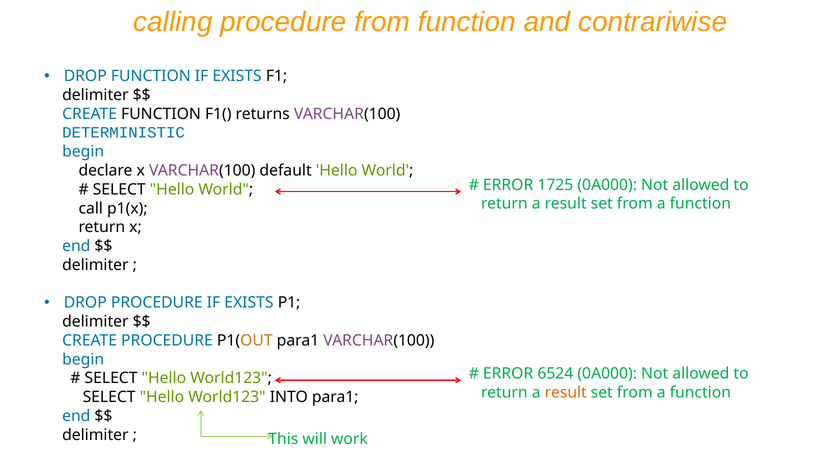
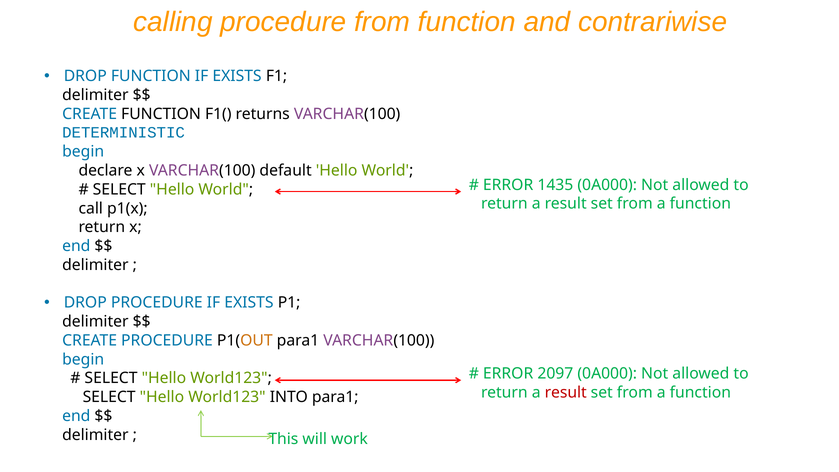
1725: 1725 -> 1435 (555, 185)
6524: 6524 -> 2097 (555, 373)
result colour: orange -> red (566, 392)
